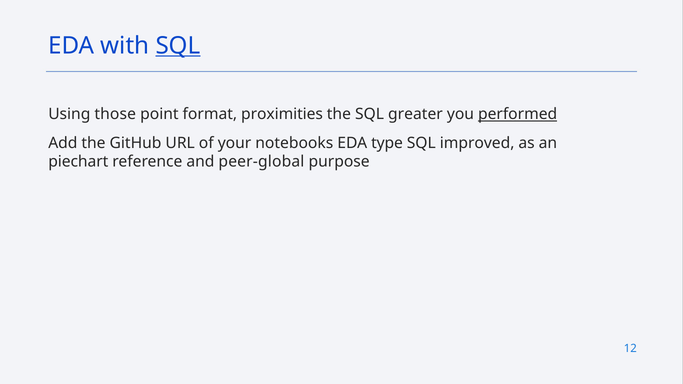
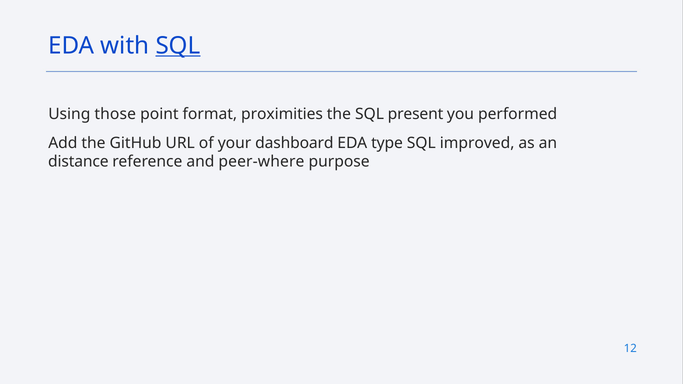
greater: greater -> present (416, 114)
performed underline: present -> none (518, 114)
notebooks: notebooks -> dashboard (294, 143)
piechart: piechart -> distance (78, 162)
peer-global: peer-global -> peer-where (261, 162)
